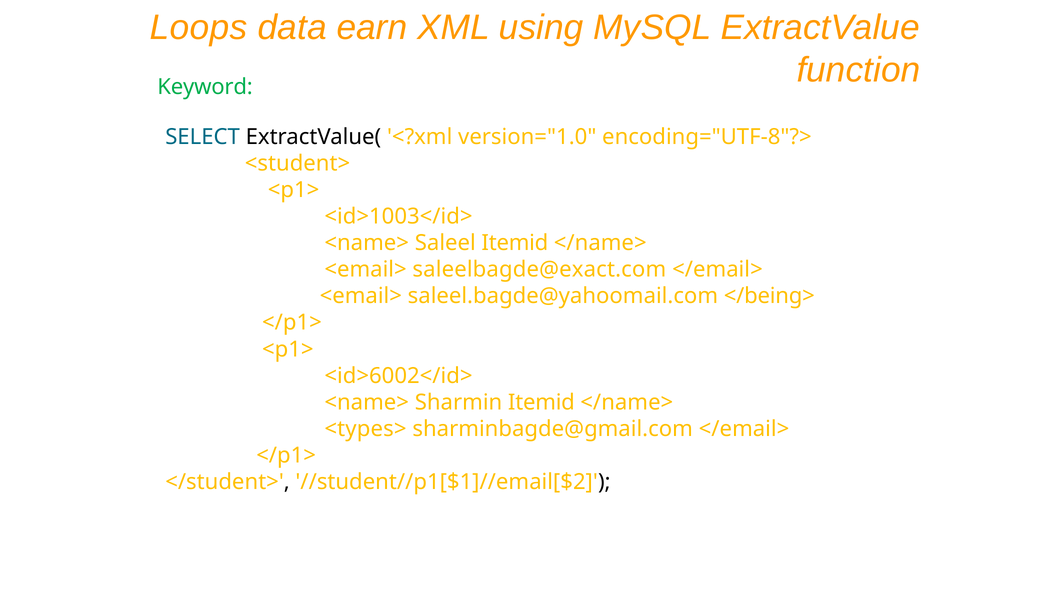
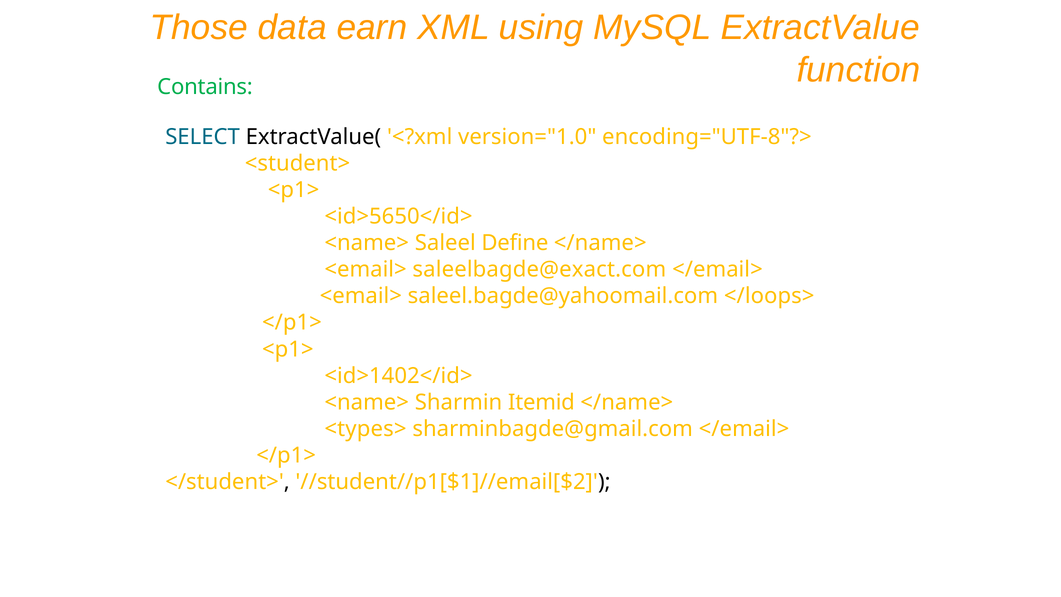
Loops: Loops -> Those (199, 28)
Keyword: Keyword -> Contains (205, 87)
<id>1003</id>: <id>1003</id> -> <id>5650</id> (399, 216)
Saleel Itemid: Itemid -> Define (515, 243)
</being>: </being> -> </loops> (769, 296)
<id>6002</id>: <id>6002</id> -> <id>1402</id> (399, 376)
